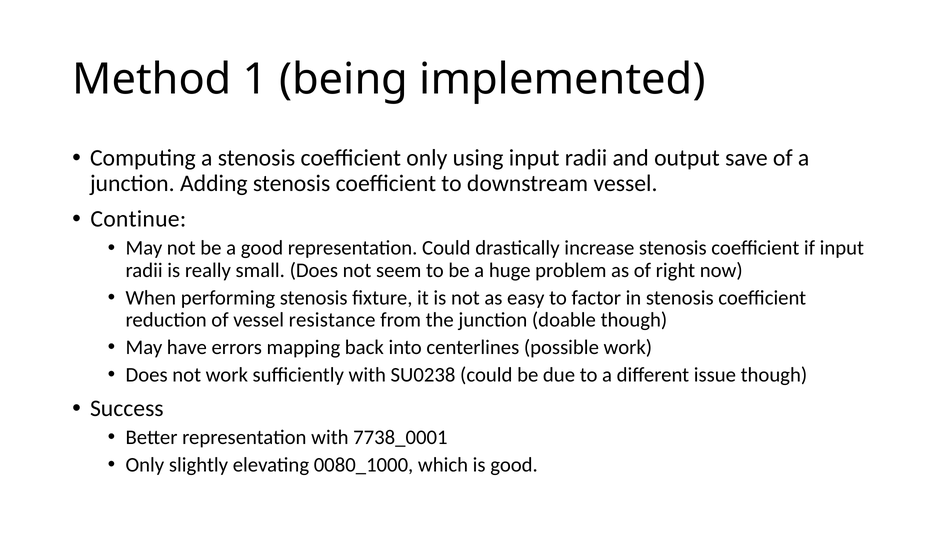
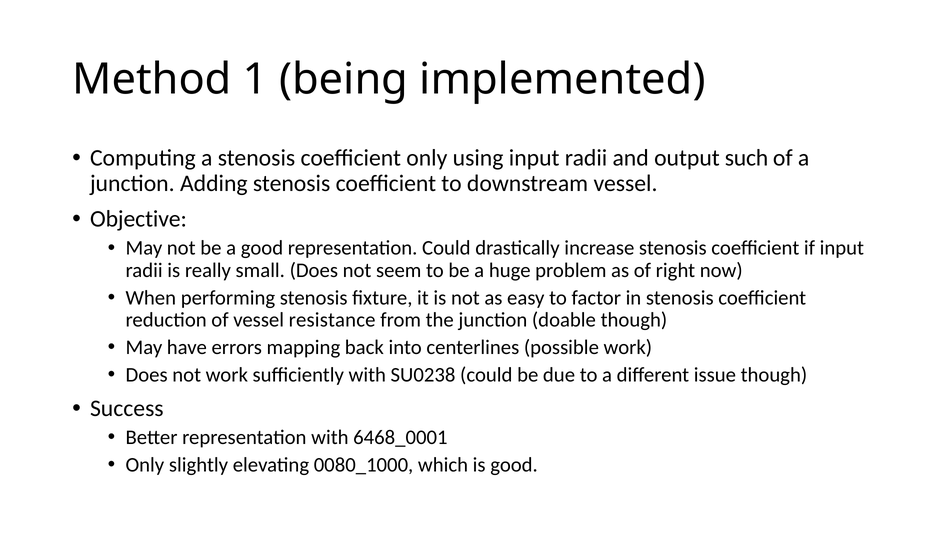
save: save -> such (747, 158)
Continue: Continue -> Objective (138, 219)
7738_0001: 7738_0001 -> 6468_0001 (400, 438)
